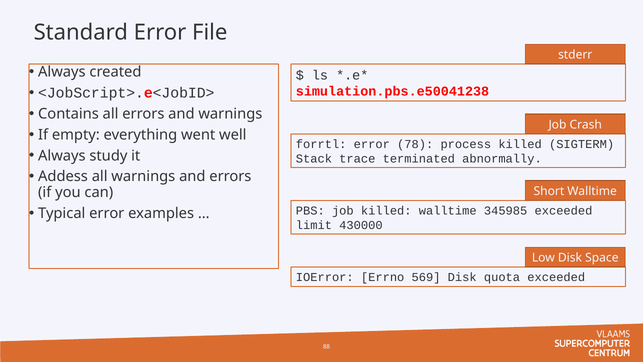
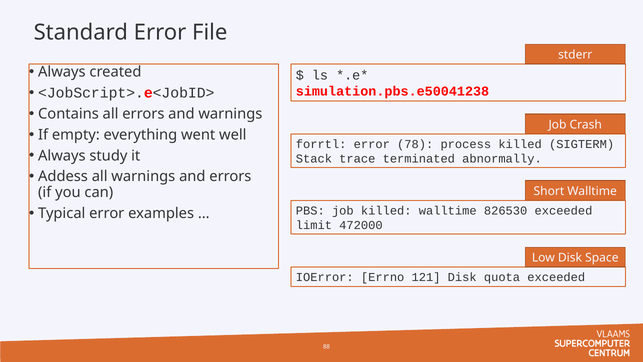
345985: 345985 -> 826530 (506, 211)
430000: 430000 -> 472000 (361, 225)
569: 569 -> 121 (426, 277)
